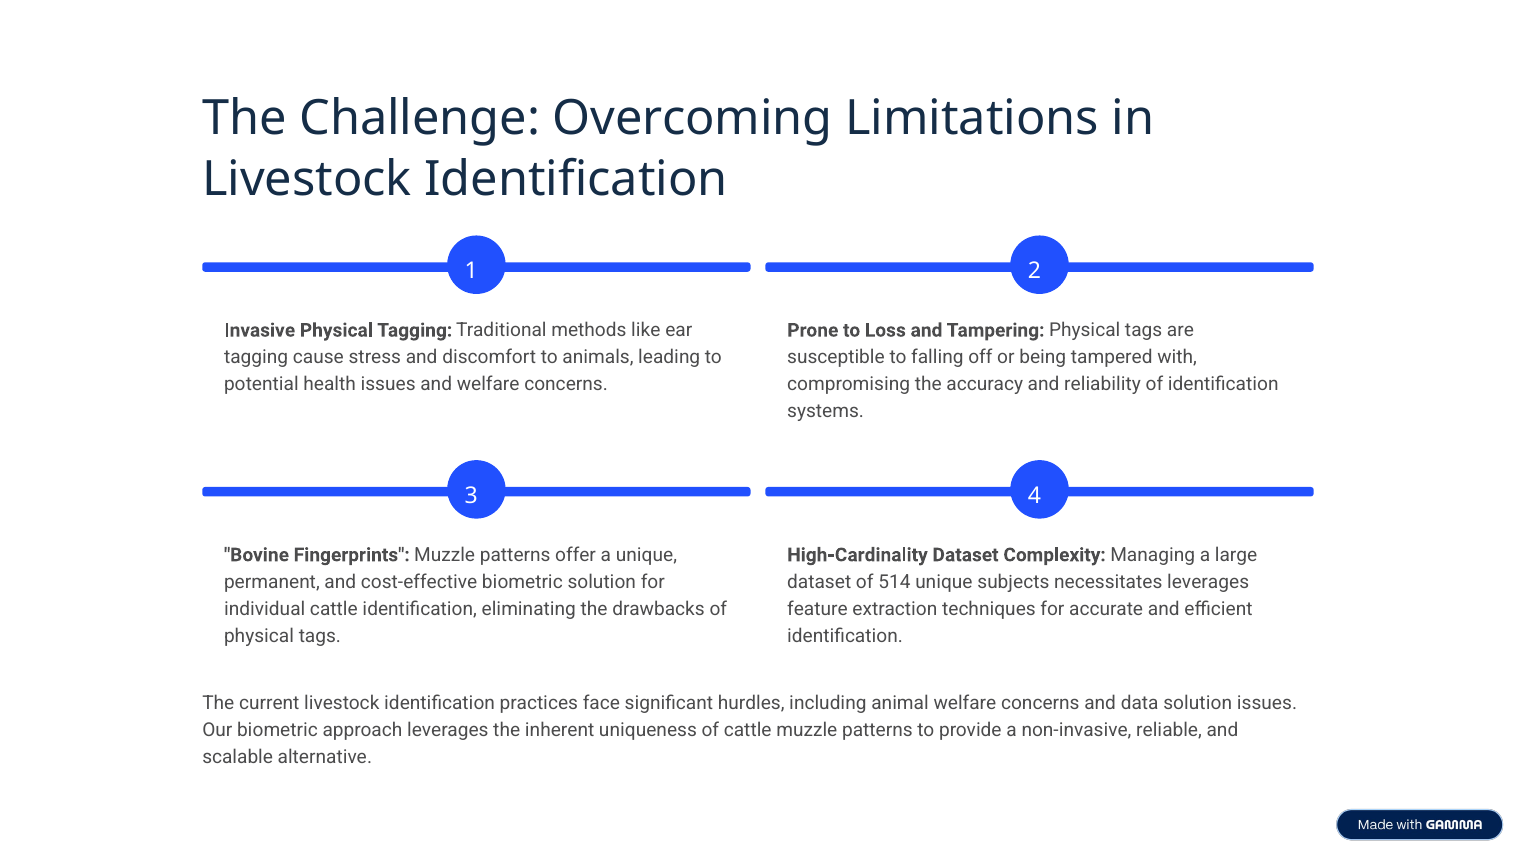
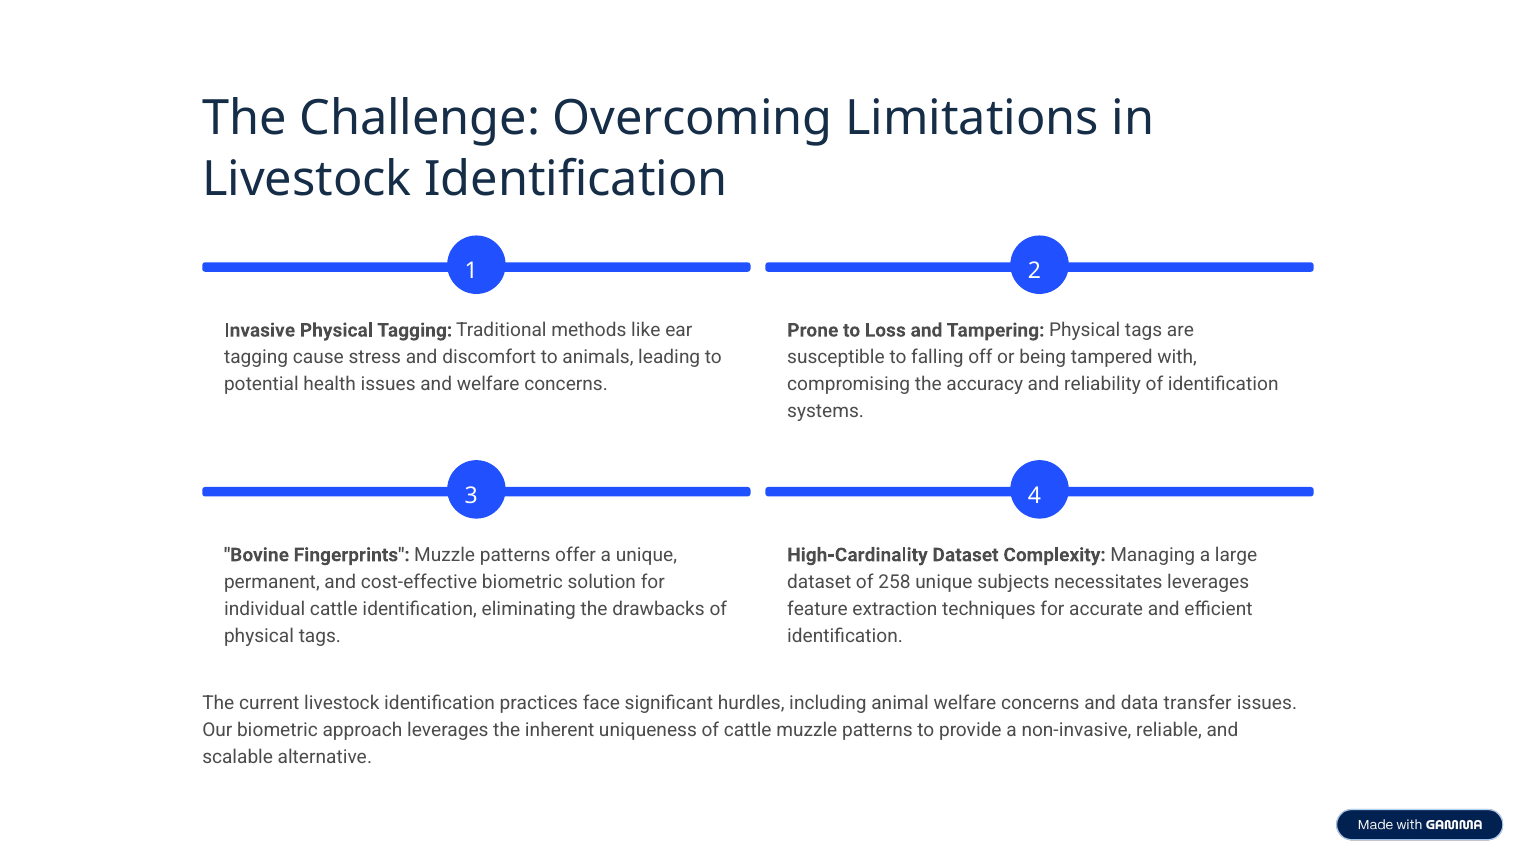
514: 514 -> 258 (894, 582)
data solution: solution -> transfer (1198, 703)
